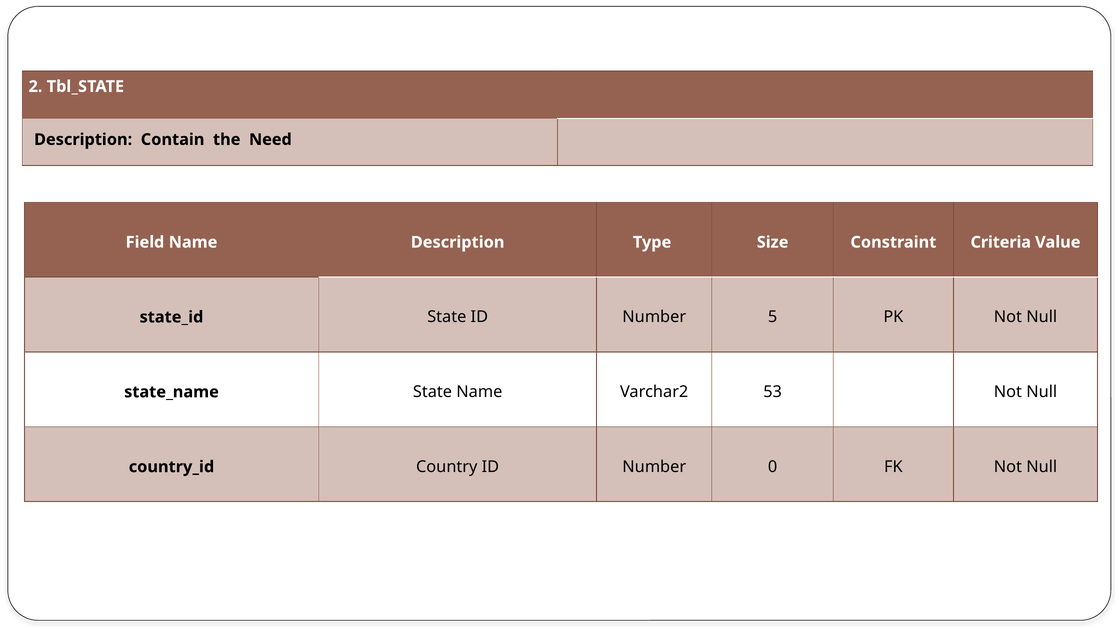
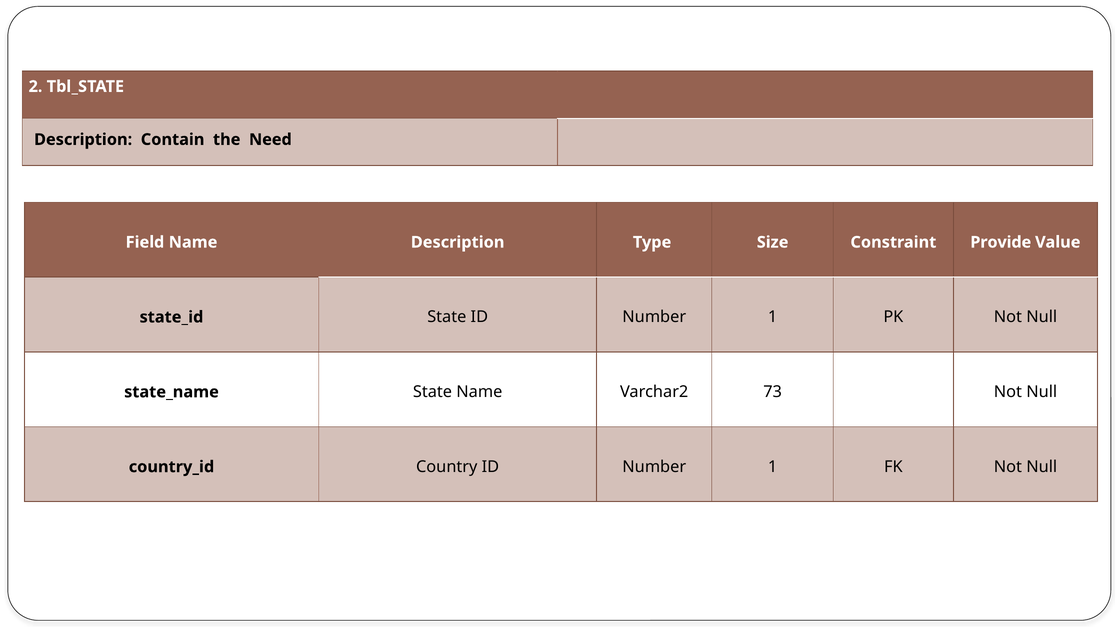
Criteria: Criteria -> Provide (1001, 242)
State ID Number 5: 5 -> 1 (773, 317)
53: 53 -> 73 (773, 392)
Country ID Number 0: 0 -> 1 (773, 467)
